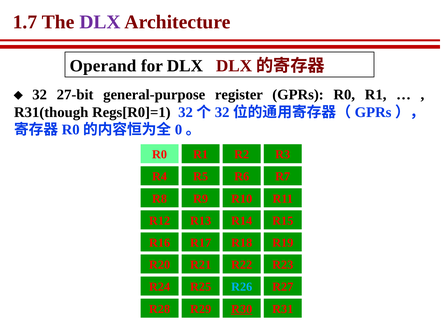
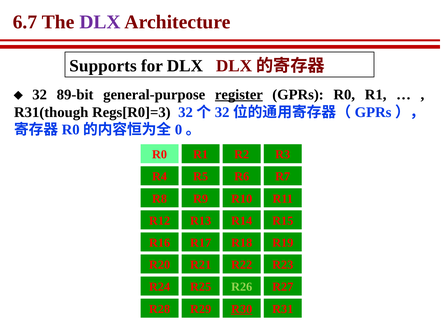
1.7: 1.7 -> 6.7 (25, 22)
Operand: Operand -> Supports (103, 66)
27-bit: 27-bit -> 89-bit (75, 95)
register underline: none -> present (239, 95)
Regs[R0]=1: Regs[R0]=1 -> Regs[R0]=3 (131, 112)
R26 colour: light blue -> light green (242, 288)
